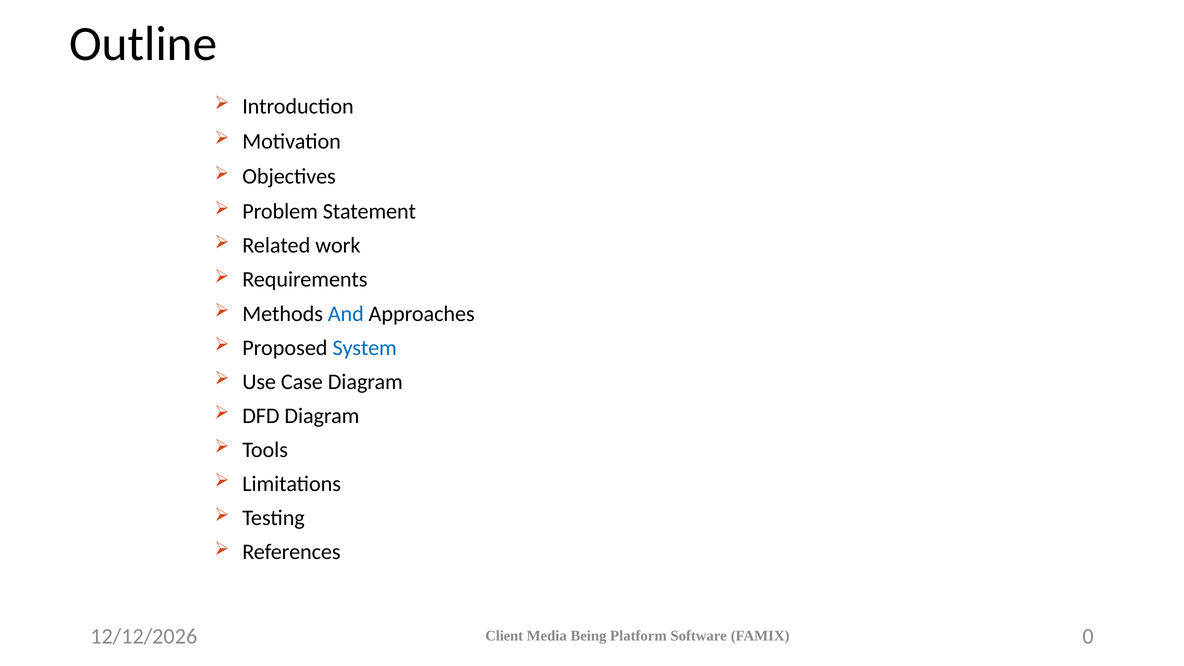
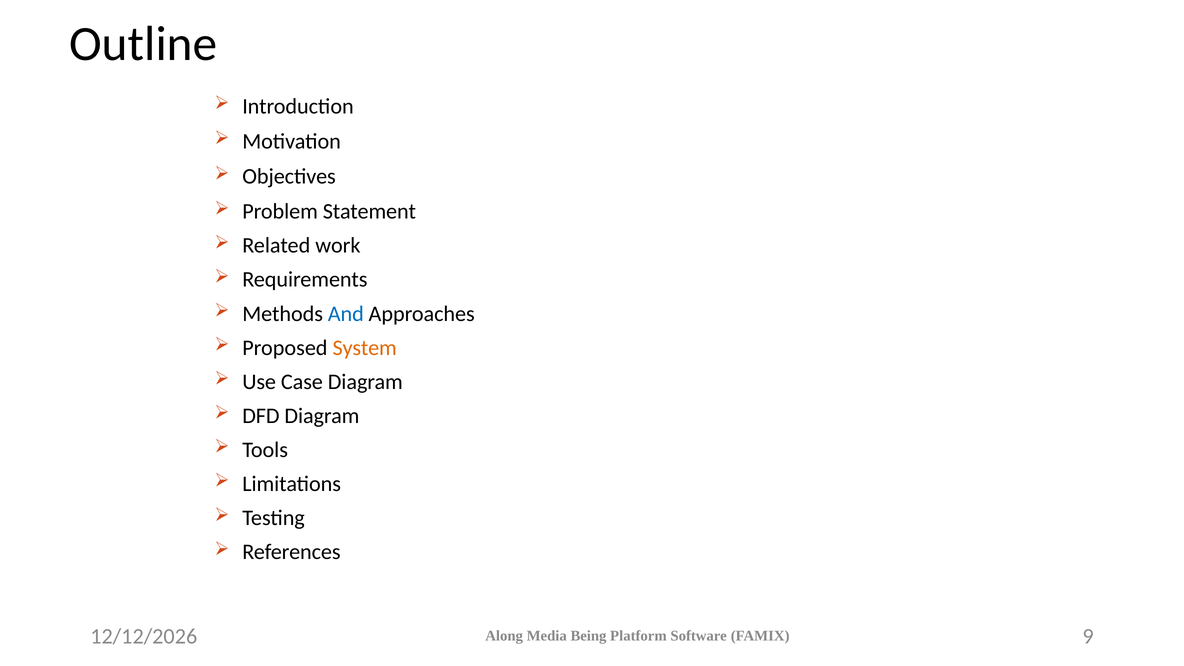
System colour: blue -> orange (365, 348)
Client: Client -> Along (504, 636)
0: 0 -> 9 (1088, 636)
